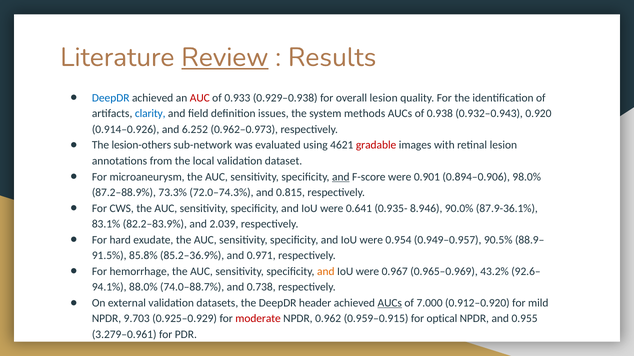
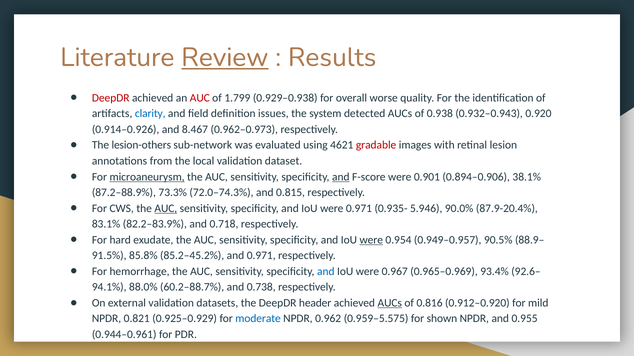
DeepDR colour: blue -> red (111, 98)
0.933: 0.933 -> 1.799 (237, 98)
overall lesion: lesion -> worse (384, 98)
methods: methods -> detected (365, 114)
6.252: 6.252 -> 8.467 (195, 130)
microaneurysm underline: none -> present (147, 177)
98.0%: 98.0% -> 38.1% (527, 177)
AUC underline: none -> present (166, 209)
were 0.641: 0.641 -> 0.971 (359, 209)
8.946: 8.946 -> 5.946 (426, 209)
87.9-36.1%: 87.9-36.1% -> 87.9-20.4% (507, 209)
2.039: 2.039 -> 0.718 (224, 224)
were underline: none -> present (371, 240)
85.2–36.9%: 85.2–36.9% -> 85.2–45.2% (192, 256)
and colour: orange -> blue (326, 272)
43.2%: 43.2% -> 93.4% (495, 272)
74.0–88.7%: 74.0–88.7% -> 60.2–88.7% (192, 288)
7.000: 7.000 -> 0.816 (430, 303)
9.703: 9.703 -> 0.821 (137, 319)
moderate colour: red -> blue (258, 319)
0.959–0.915: 0.959–0.915 -> 0.959–5.575 (376, 319)
optical: optical -> shown (442, 319)
3.279–0.961: 3.279–0.961 -> 0.944–0.961 (124, 335)
